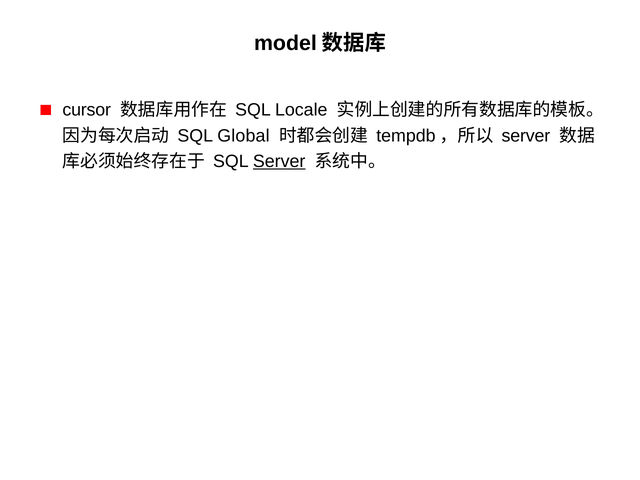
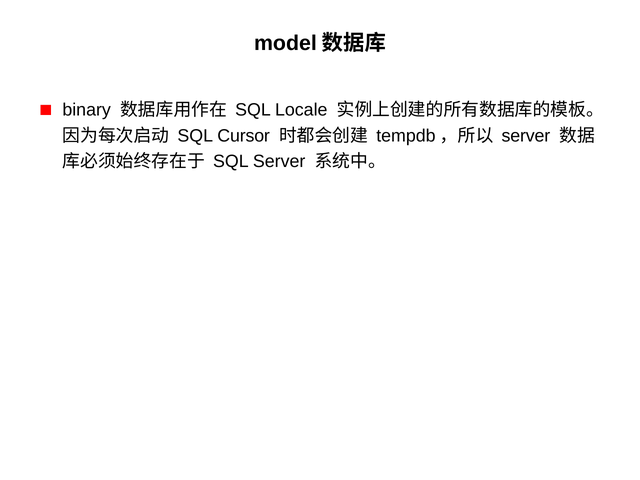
cursor: cursor -> binary (87, 110)
Global: Global -> Cursor (244, 136)
Server underline: present -> none (279, 161)
